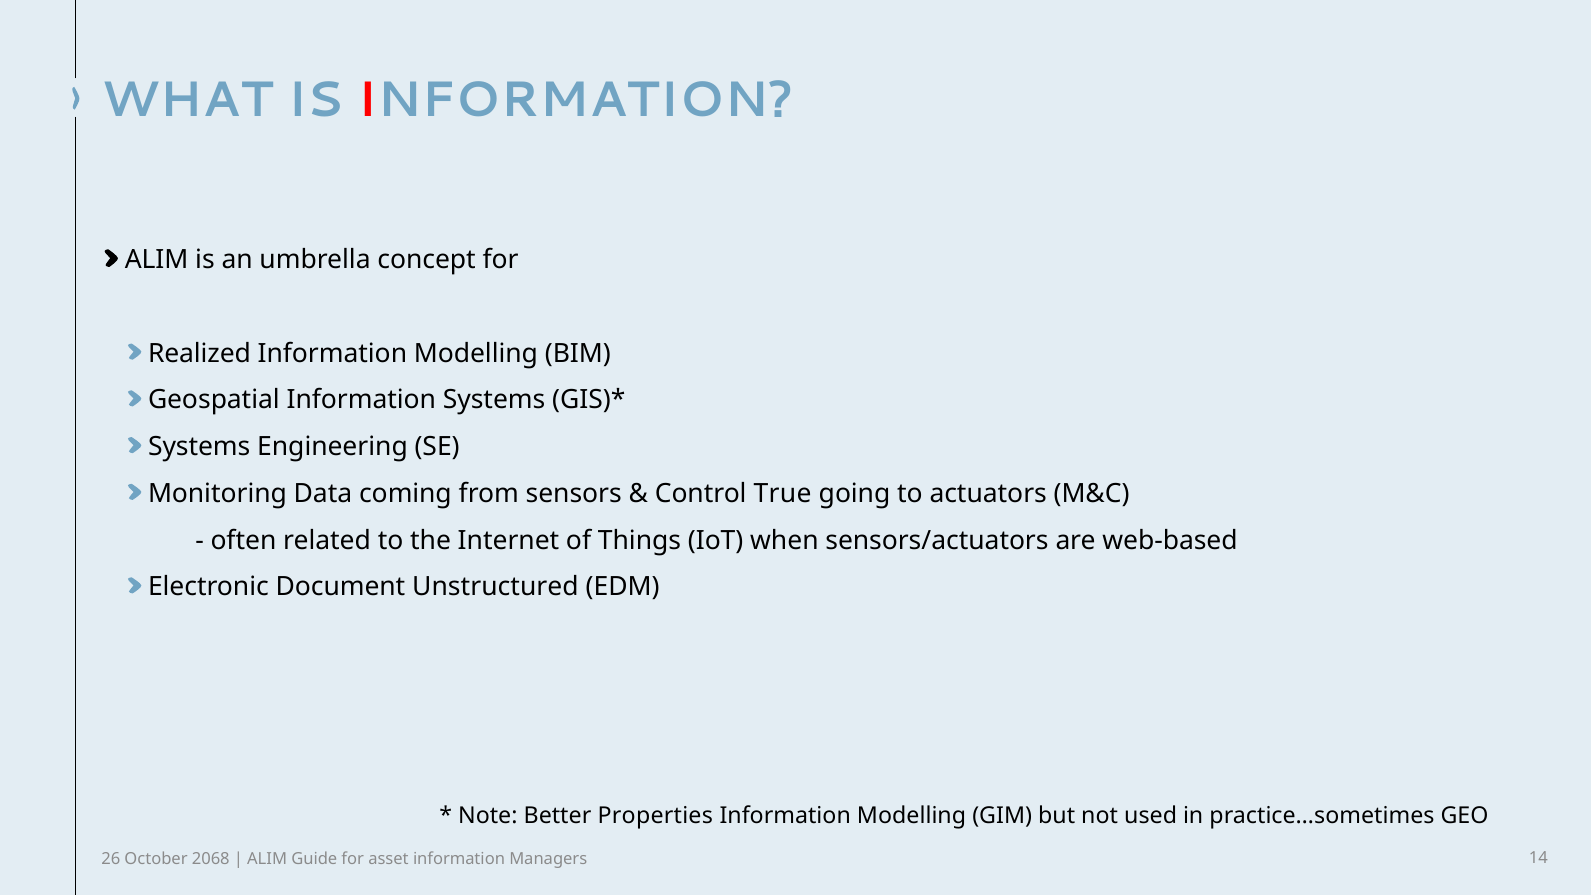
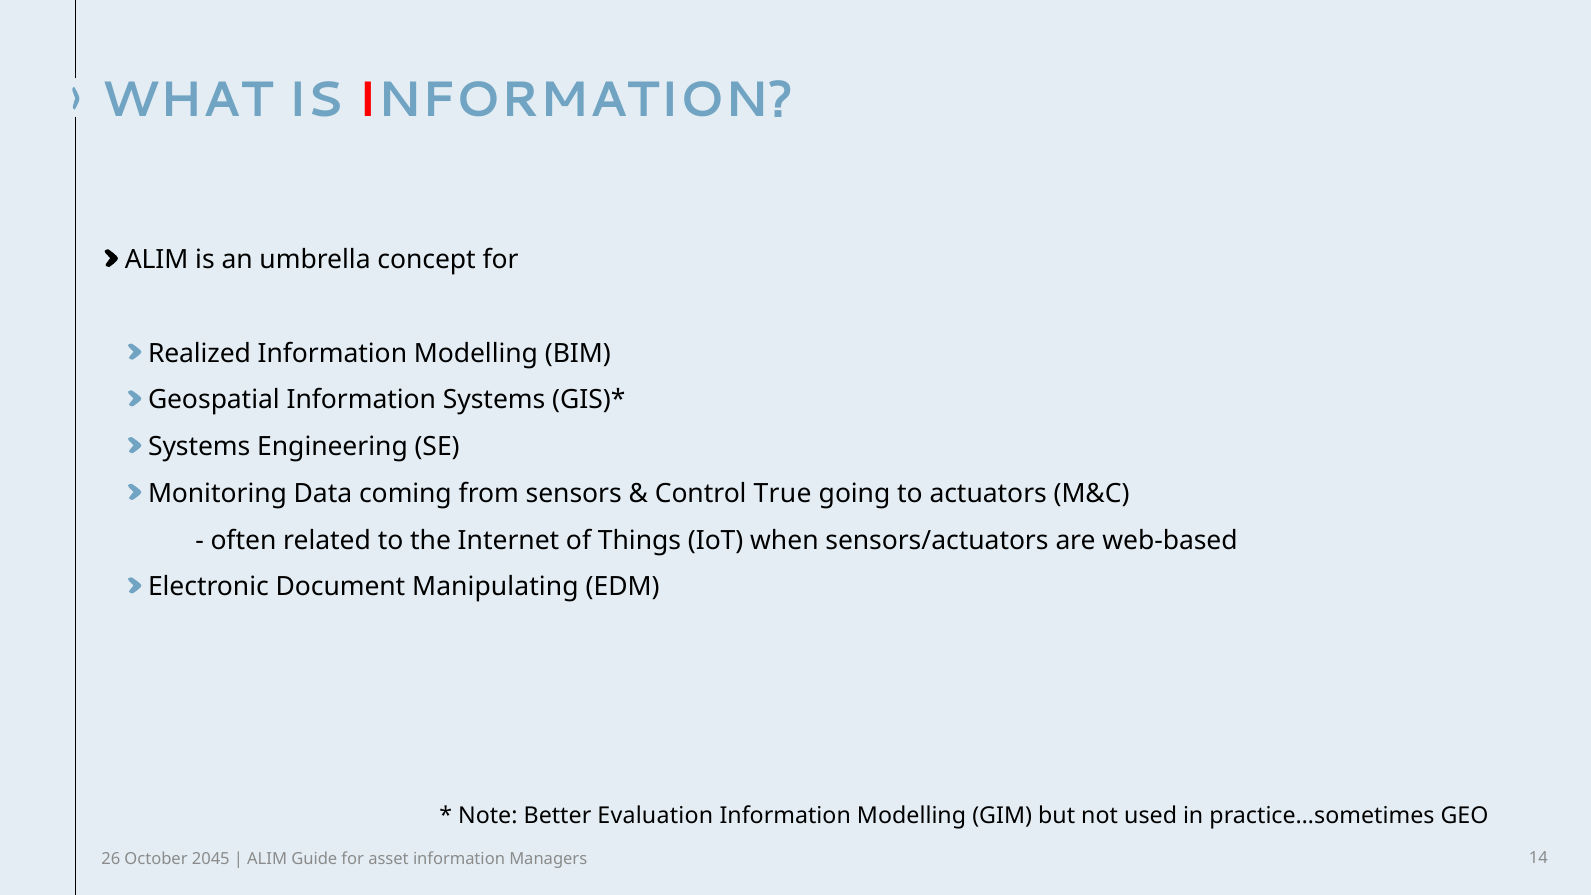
Unstructured: Unstructured -> Manipulating (495, 587)
Properties: Properties -> Evaluation (655, 815)
2068: 2068 -> 2045 (211, 859)
